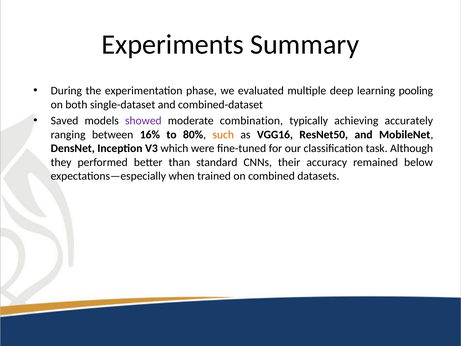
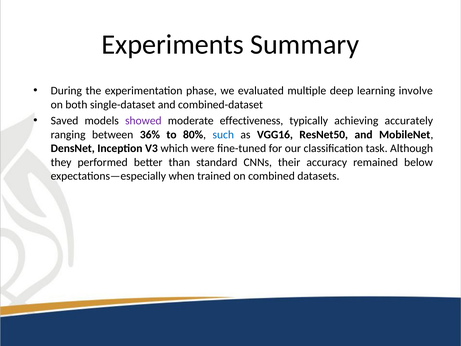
pooling: pooling -> involve (416, 91)
combination: combination -> effectiveness (252, 121)
16%: 16% -> 36% (150, 134)
such colour: orange -> blue (223, 134)
